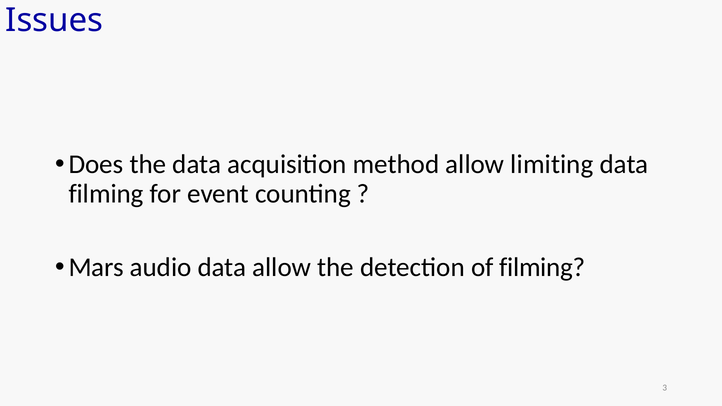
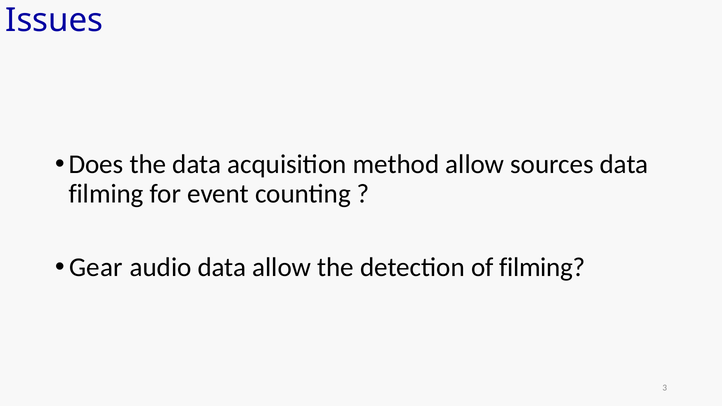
limiting: limiting -> sources (552, 164)
Mars: Mars -> Gear (96, 267)
